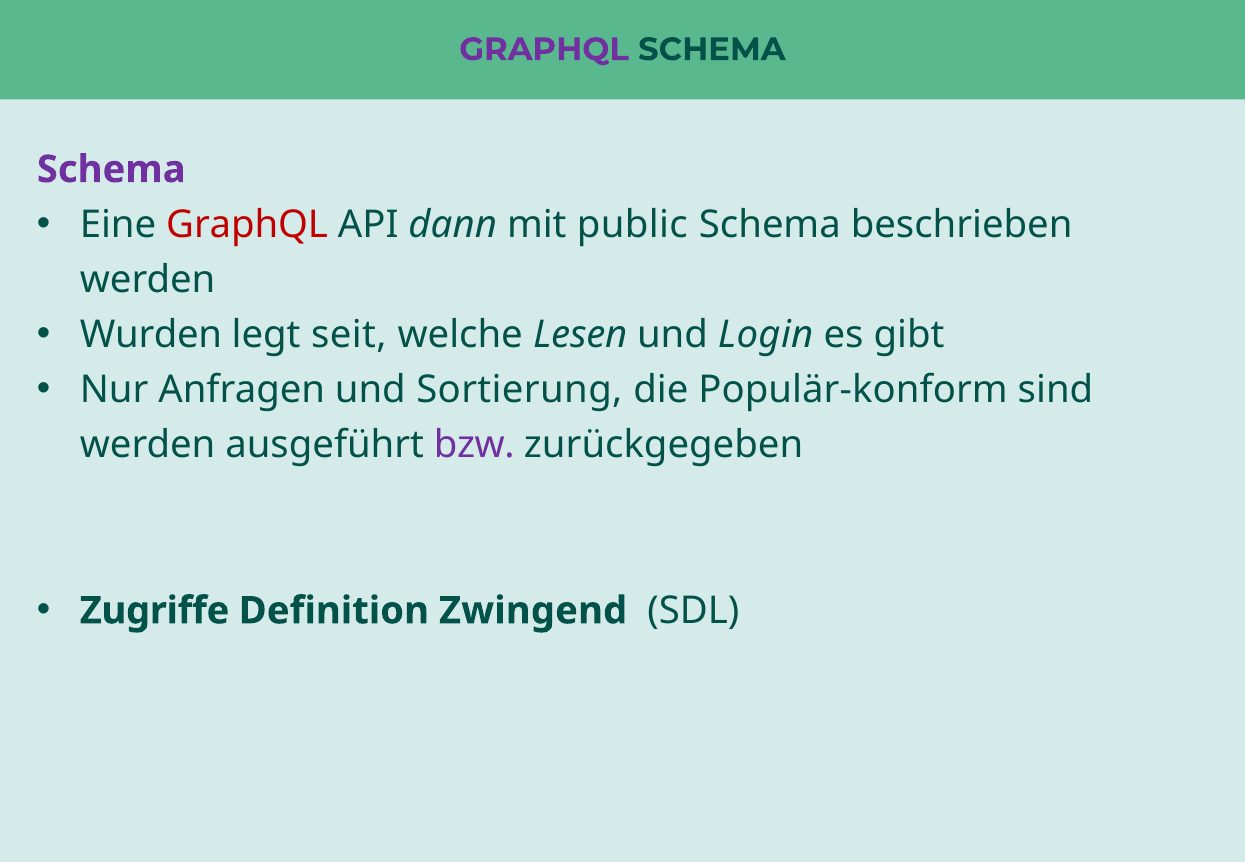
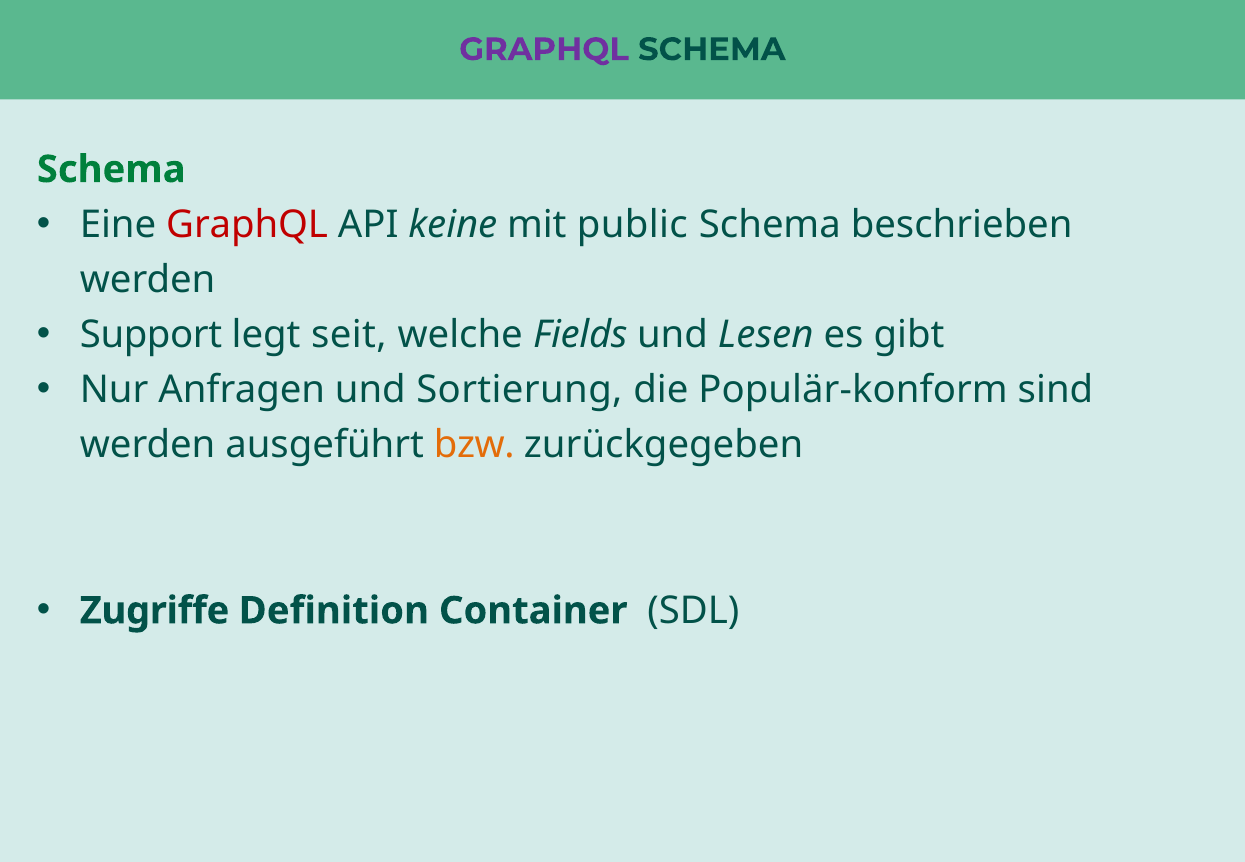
Schema colour: purple -> green (111, 169)
dann: dann -> keine (453, 225)
Wurden: Wurden -> Support (151, 335)
Lesen: Lesen -> Fields (580, 335)
Login: Login -> Lesen (766, 335)
bzw colour: purple -> orange (474, 445)
Zwingend: Zwingend -> Container (533, 611)
